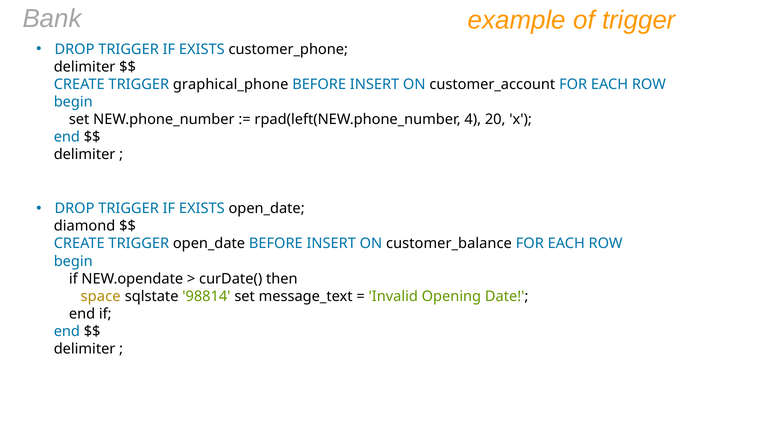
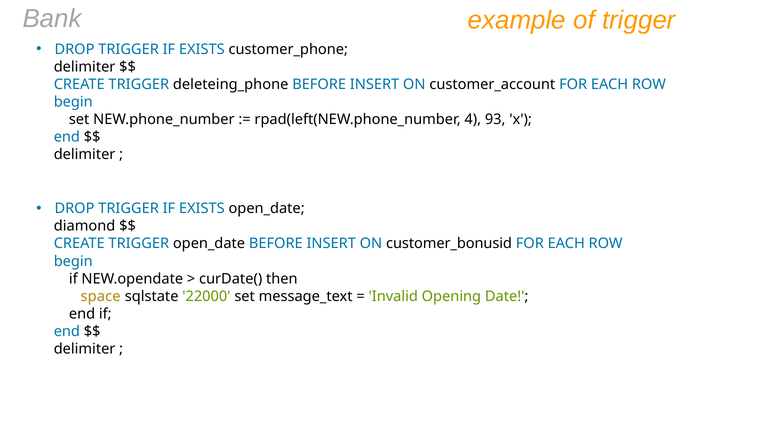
graphical_phone: graphical_phone -> deleteing_phone (231, 84)
20: 20 -> 93 (495, 119)
customer_balance: customer_balance -> customer_bonusid (449, 244)
98814: 98814 -> 22000 (206, 296)
